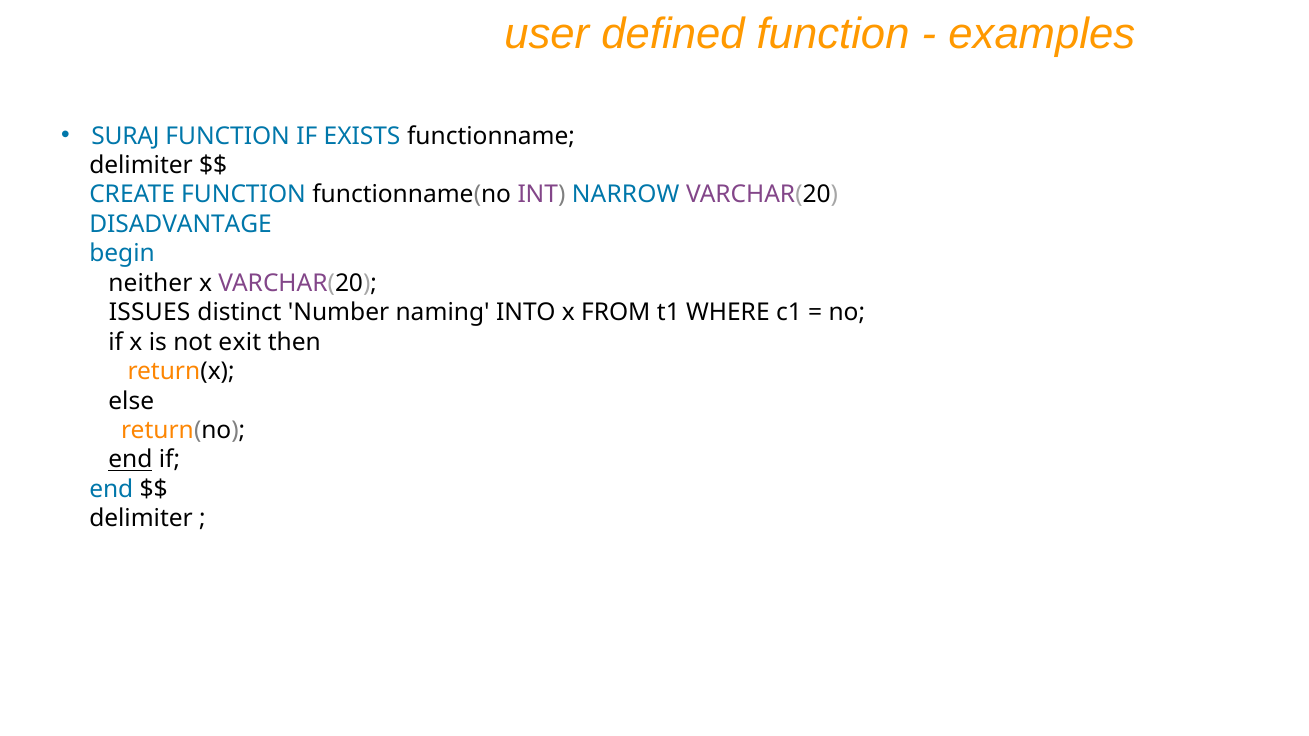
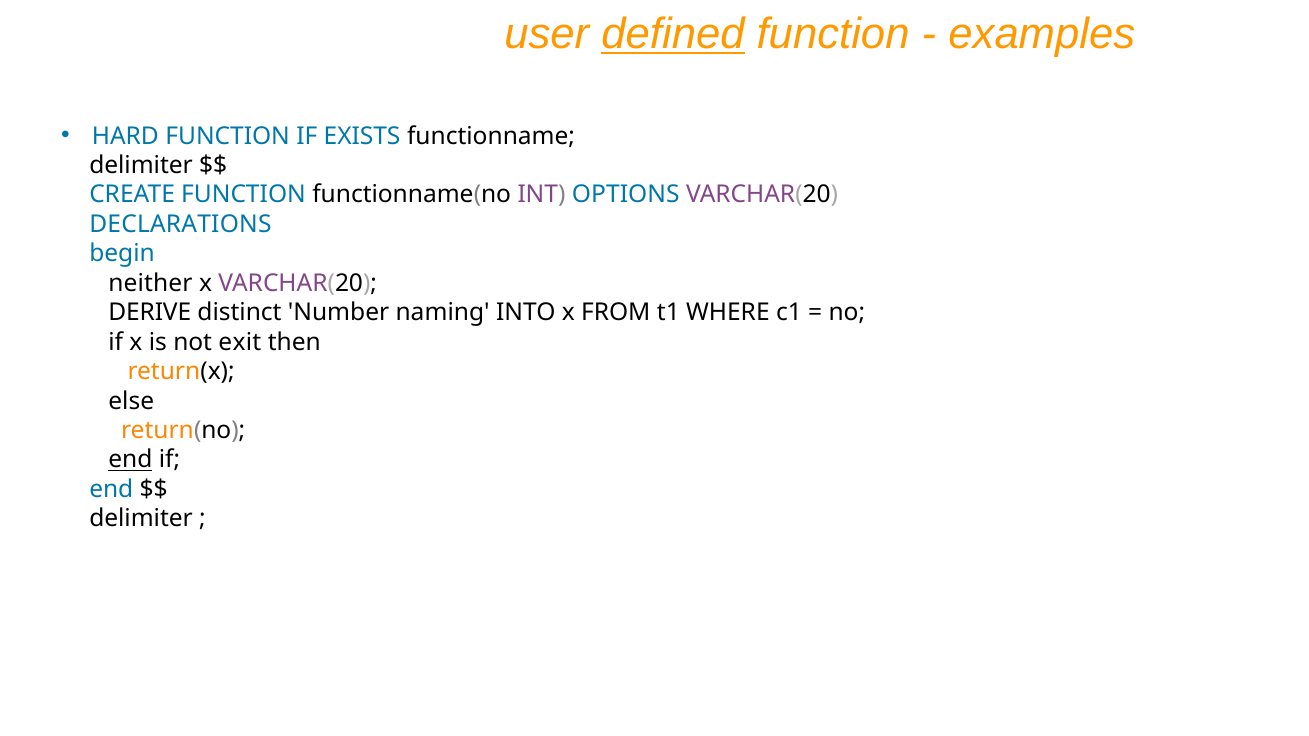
defined underline: none -> present (673, 34)
SURAJ: SURAJ -> HARD (125, 136)
NARROW: NARROW -> OPTIONS (626, 195)
DISADVANTAGE: DISADVANTAGE -> DECLARATIONS (180, 224)
ISSUES: ISSUES -> DERIVE (150, 313)
